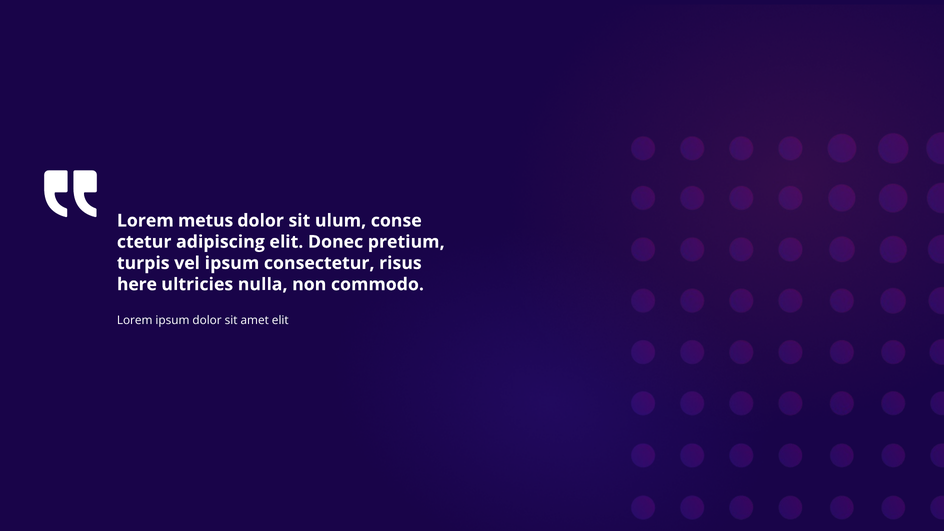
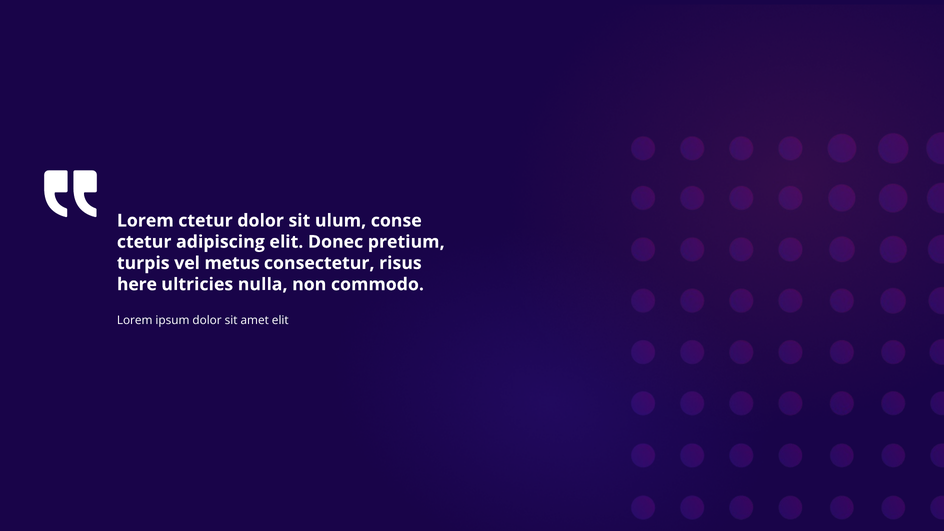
Lorem metus: metus -> ctetur (206, 221)
vel ipsum: ipsum -> metus (232, 263)
